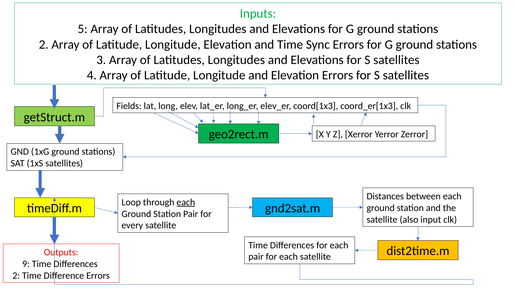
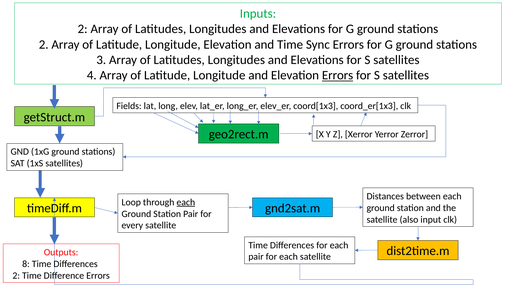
5: 5 -> 2 (83, 29)
Errors underline: none -> present (338, 75)
9: 9 -> 8 (26, 264)
